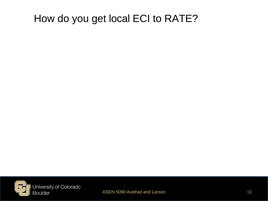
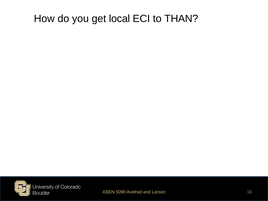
RATE: RATE -> THAN (181, 19)
